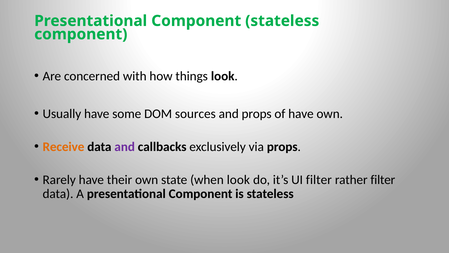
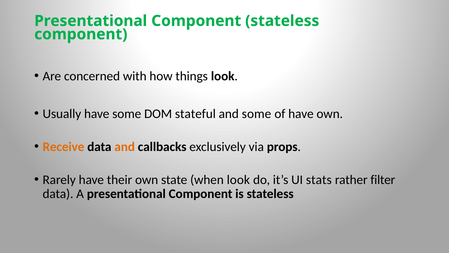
sources: sources -> stateful (195, 114)
and props: props -> some (257, 114)
and colour: purple -> orange (125, 147)
UI filter: filter -> stats (319, 180)
